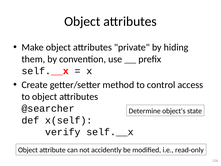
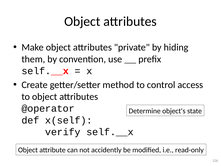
@searcher: @searcher -> @operator (48, 108)
